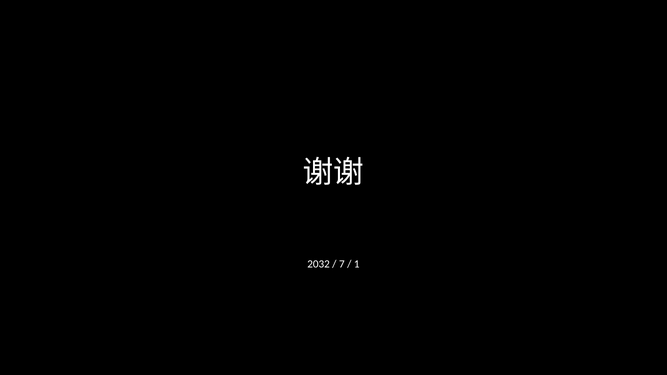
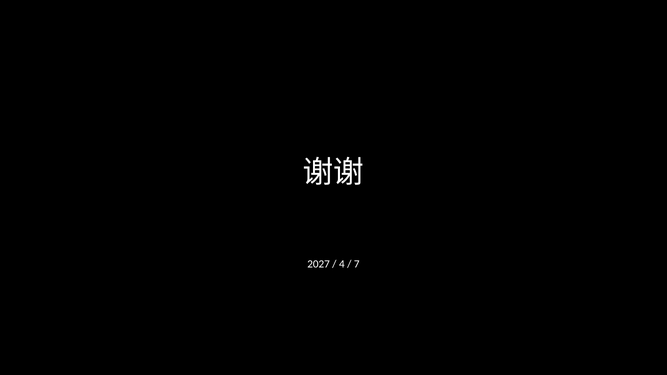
2032: 2032 -> 2027 (319, 264)
7: 7 -> 4 (342, 264)
1: 1 -> 7 (357, 264)
